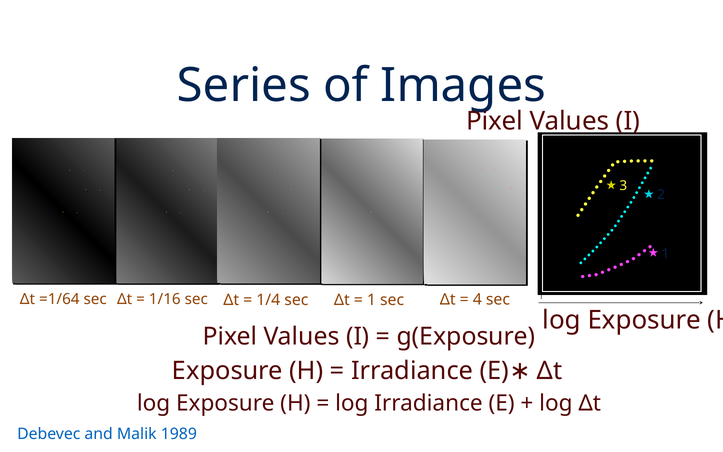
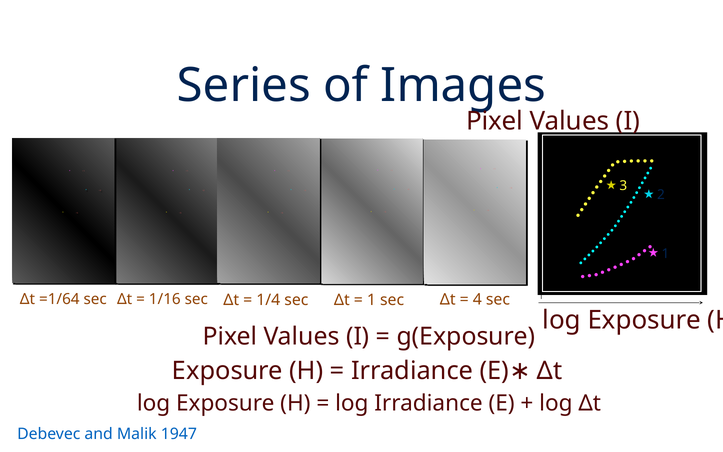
1989: 1989 -> 1947 (179, 434)
